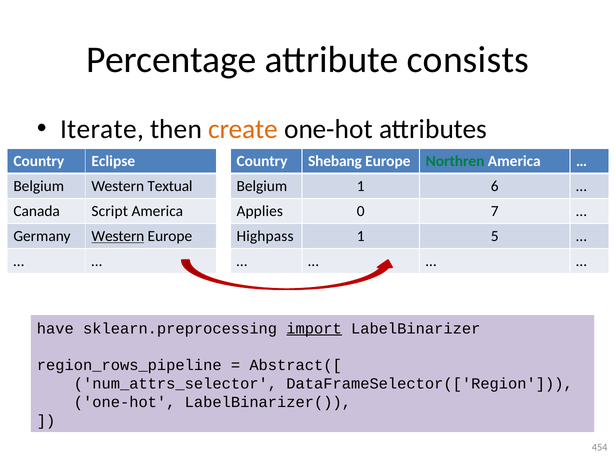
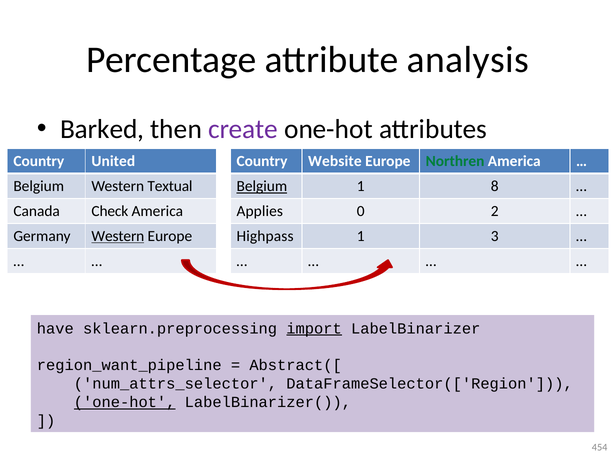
consists: consists -> analysis (468, 60)
Iterate: Iterate -> Barked (102, 129)
create colour: orange -> purple (243, 129)
Eclipse: Eclipse -> United (113, 161)
Shebang: Shebang -> Website (335, 161)
Belgium underline: none -> present (262, 186)
6: 6 -> 8 (495, 186)
Script: Script -> Check (110, 211)
7: 7 -> 2 (495, 211)
5: 5 -> 3 (495, 236)
region_rows_pipeline: region_rows_pipeline -> region_want_pipeline (129, 365)
one-hot underline: none -> present (125, 402)
